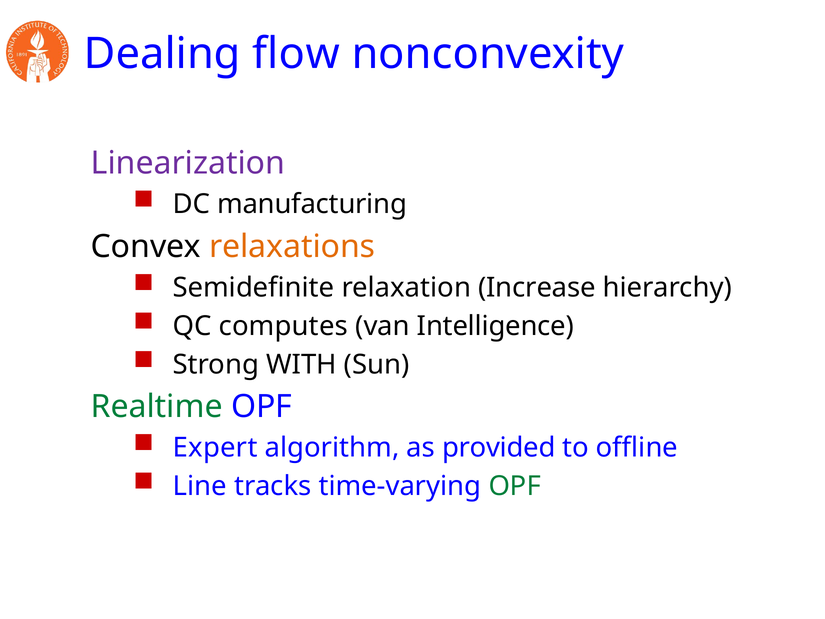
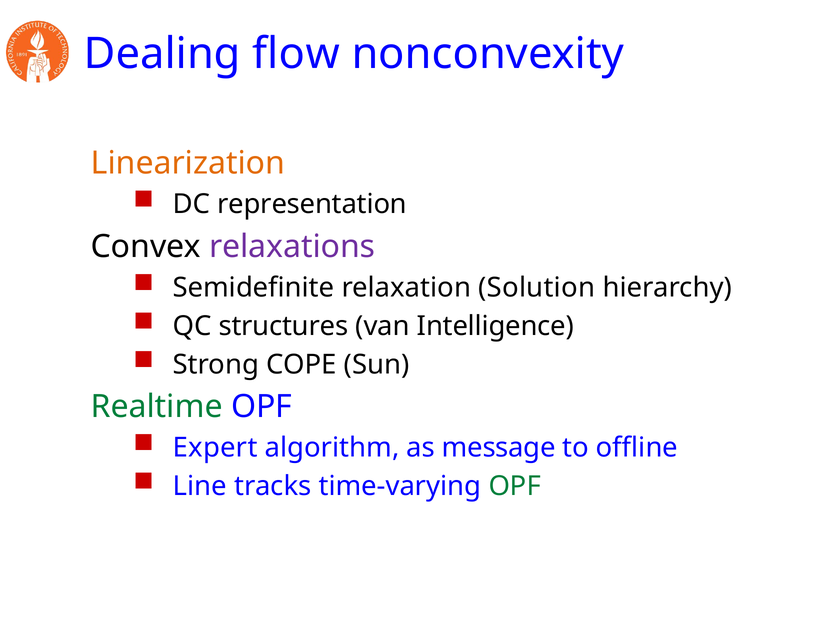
Linearization colour: purple -> orange (188, 163)
manufacturing: manufacturing -> representation (312, 204)
relaxations colour: orange -> purple (292, 246)
Increase: Increase -> Solution (537, 287)
computes: computes -> structures (283, 326)
WITH: WITH -> COPE (301, 364)
provided: provided -> message (499, 448)
